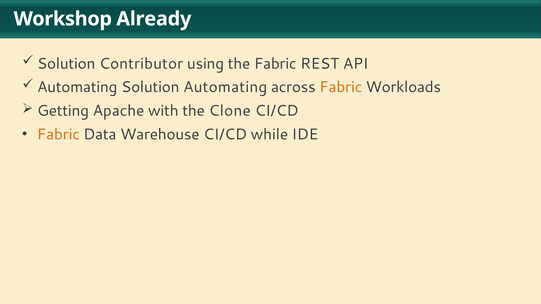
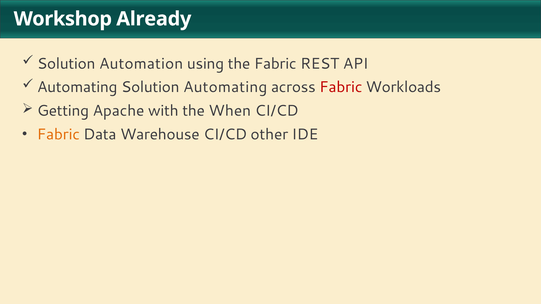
Contributor: Contributor -> Automation (141, 64)
Fabric colour: orange -> red (341, 87)
Clone: Clone -> When (230, 111)
while: while -> other (269, 134)
